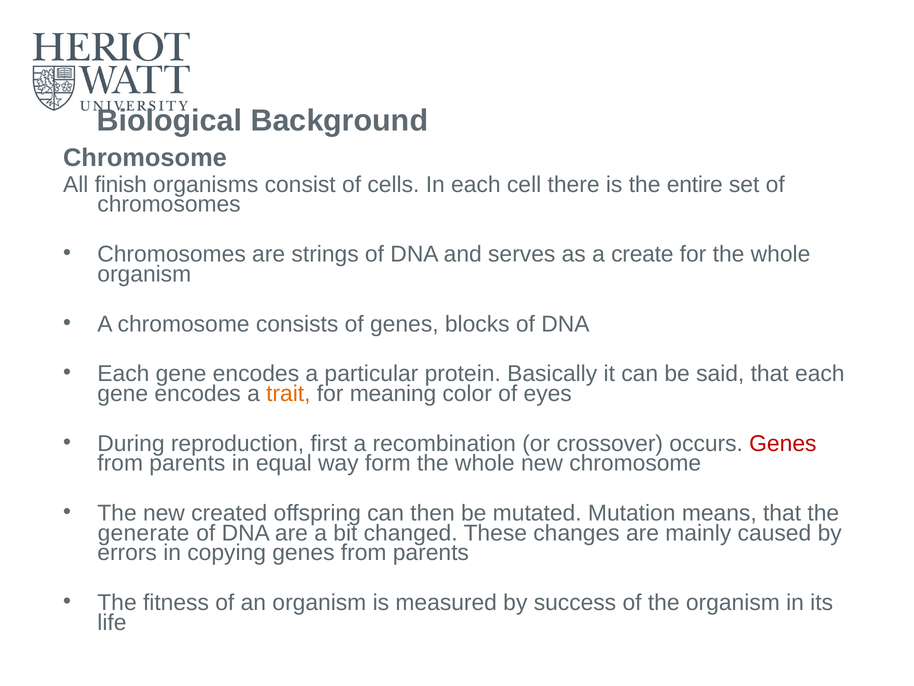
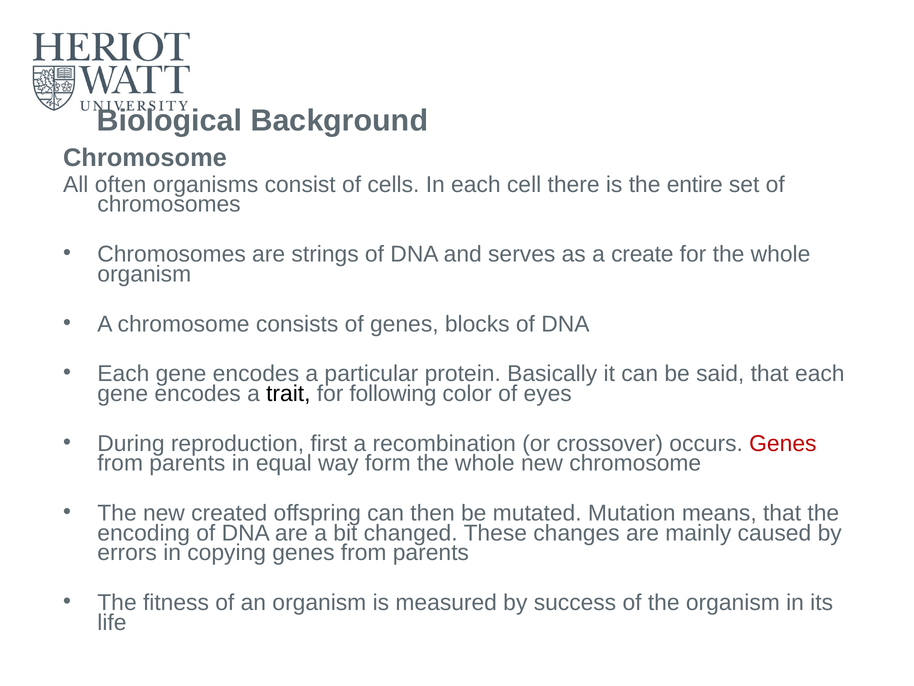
finish: finish -> often (121, 185)
trait colour: orange -> black (288, 393)
meaning: meaning -> following (393, 393)
generate: generate -> encoding (144, 533)
